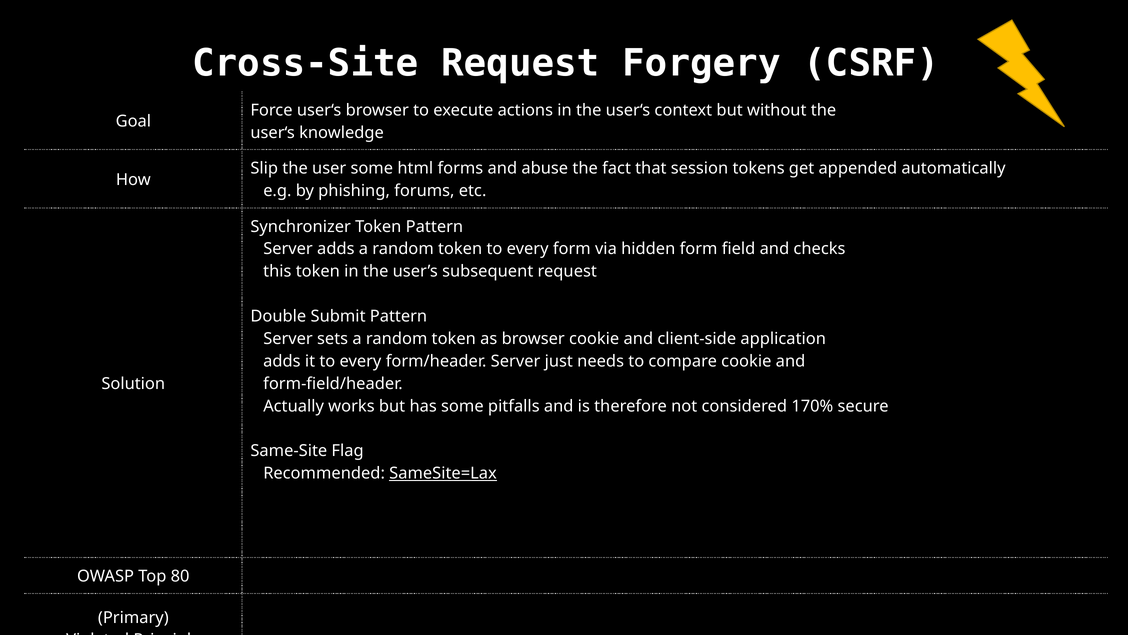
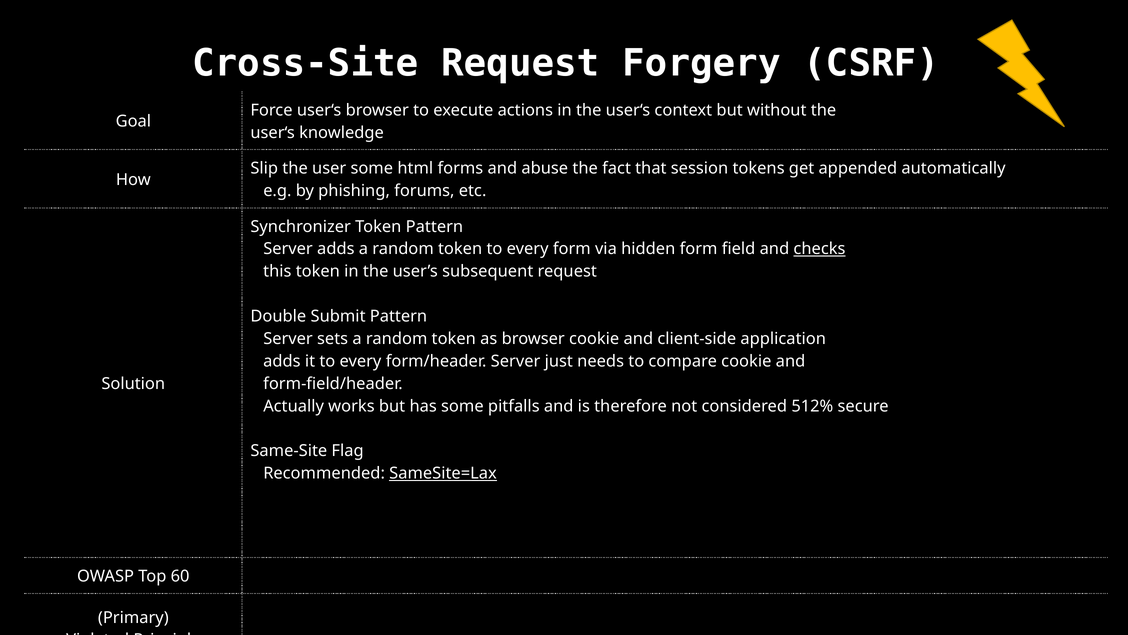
checks underline: none -> present (819, 249)
170%: 170% -> 512% (812, 406)
80: 80 -> 60 (180, 576)
